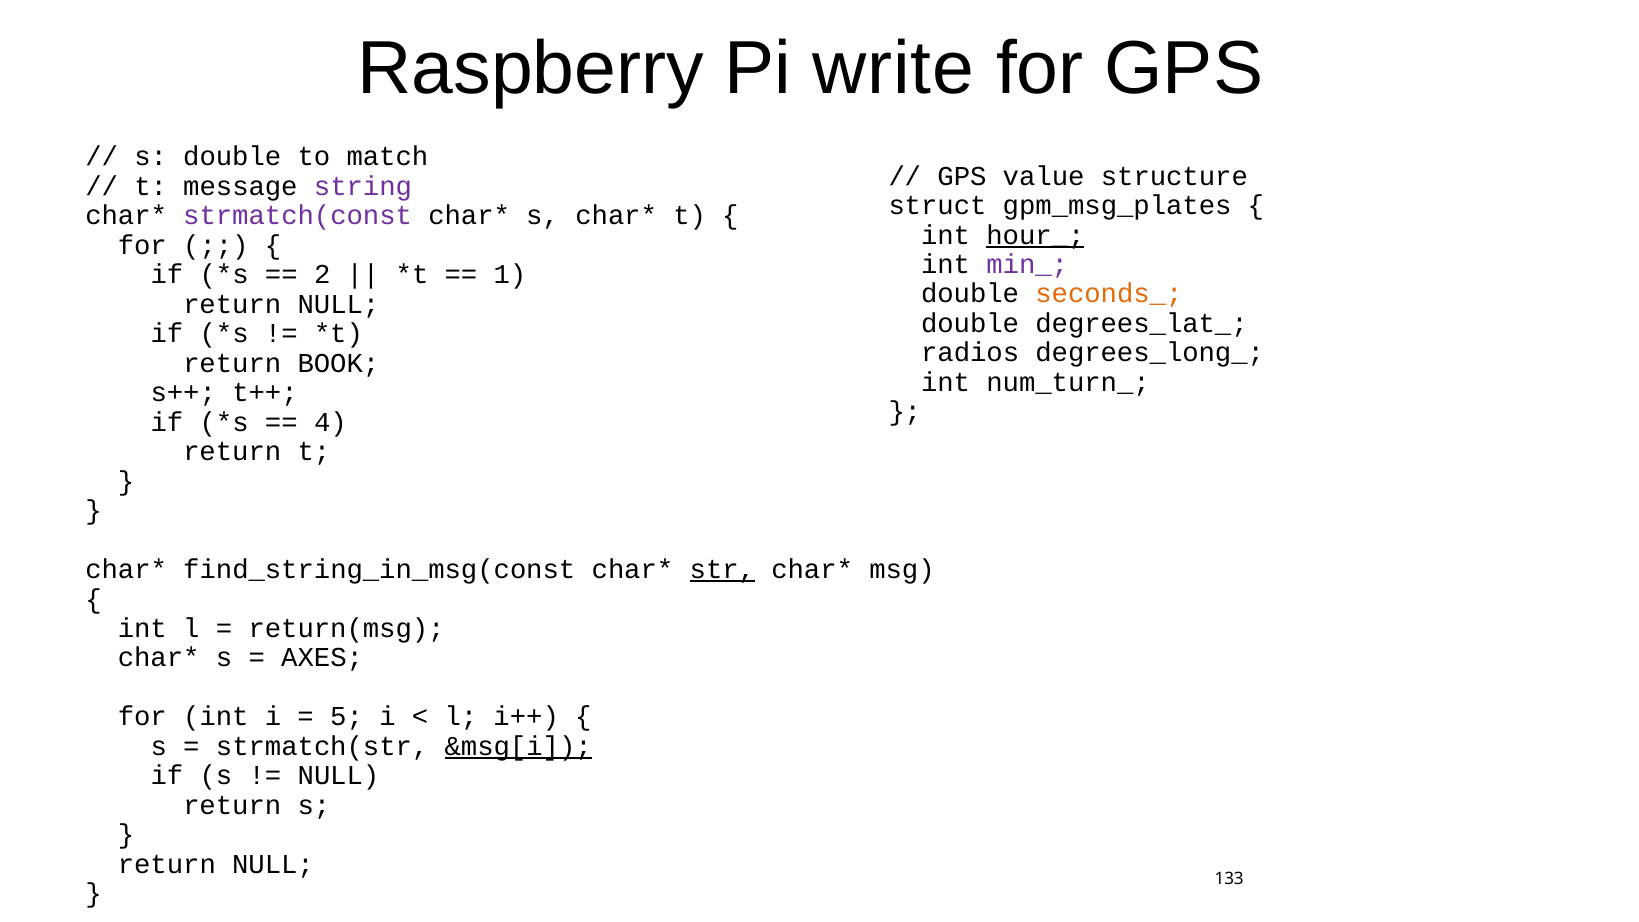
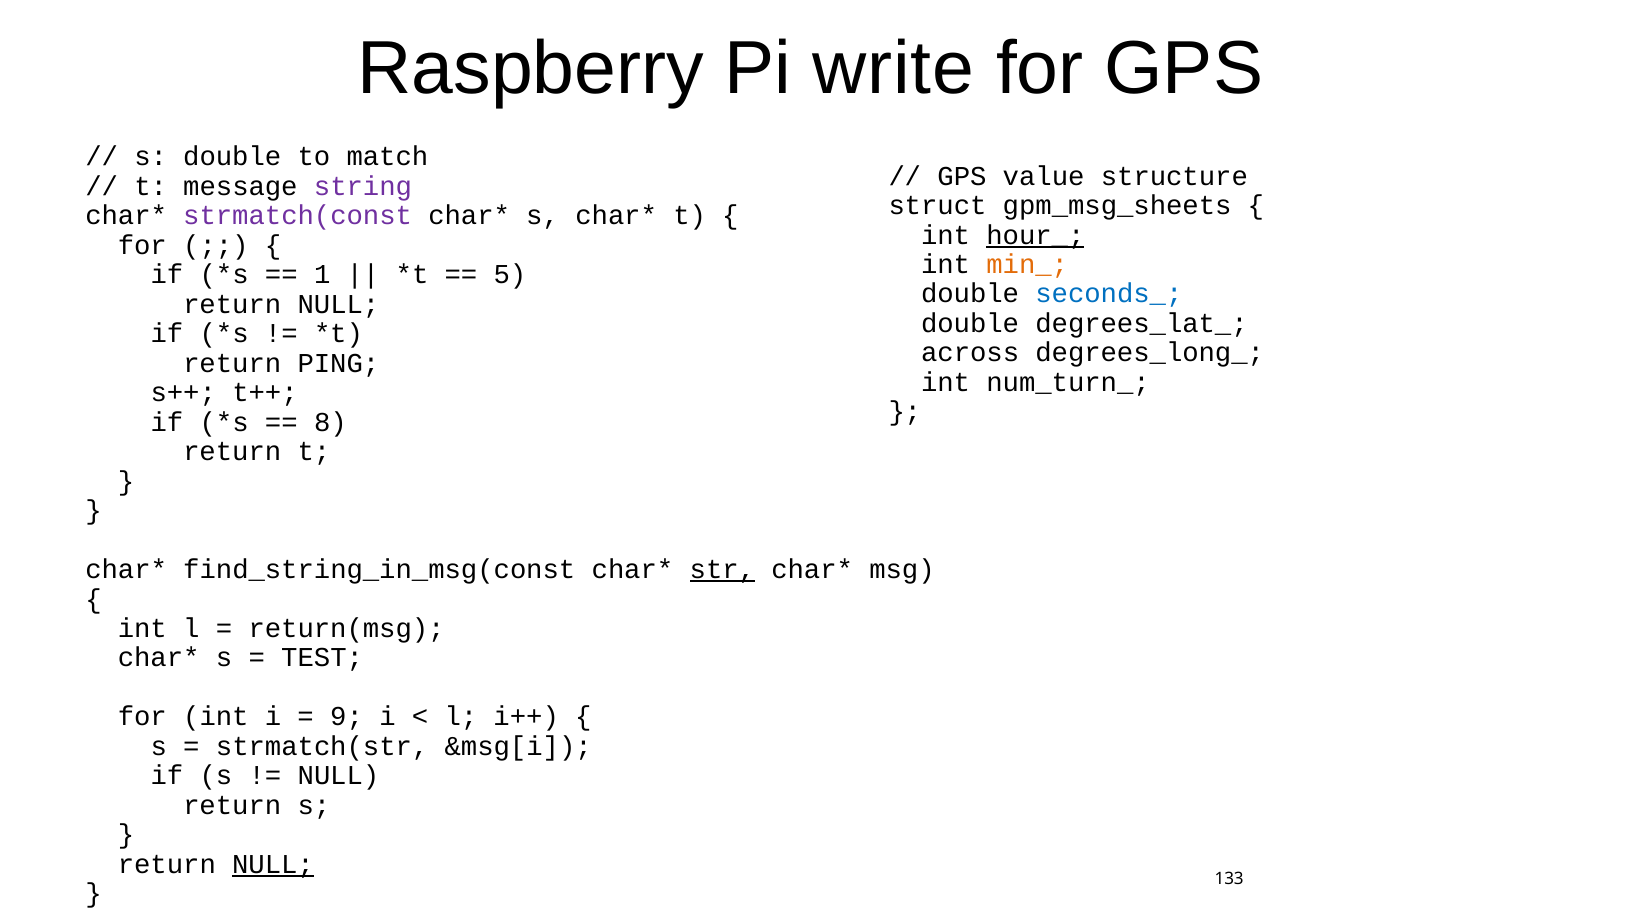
gpm_msg_plates: gpm_msg_plates -> gpm_msg_sheets (1117, 206)
min_ colour: purple -> orange (1027, 264)
2: 2 -> 1 (322, 275)
1: 1 -> 5 (510, 275)
seconds_ colour: orange -> blue (1109, 294)
radios: radios -> across (970, 353)
BOOK: BOOK -> PING (338, 363)
4: 4 -> 8 (330, 422)
AXES: AXES -> TEST (322, 658)
5: 5 -> 9 (347, 717)
&msg[i underline: present -> none (518, 746)
NULL underline: none -> present (273, 864)
